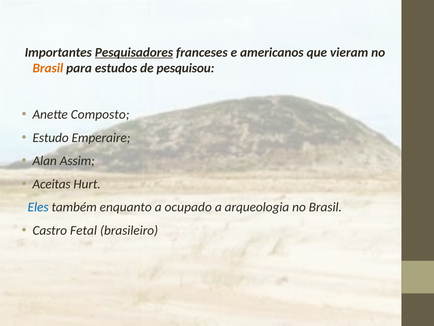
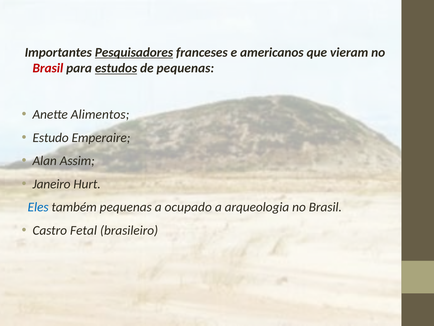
Brasil colour: orange -> red (48, 68)
estudos underline: none -> present (116, 68)
de pesquisou: pesquisou -> pequenas (185, 68)
Composto: Composto -> Alimentos (100, 114)
Aceitas: Aceitas -> Janeiro (52, 184)
também enquanto: enquanto -> pequenas (126, 207)
